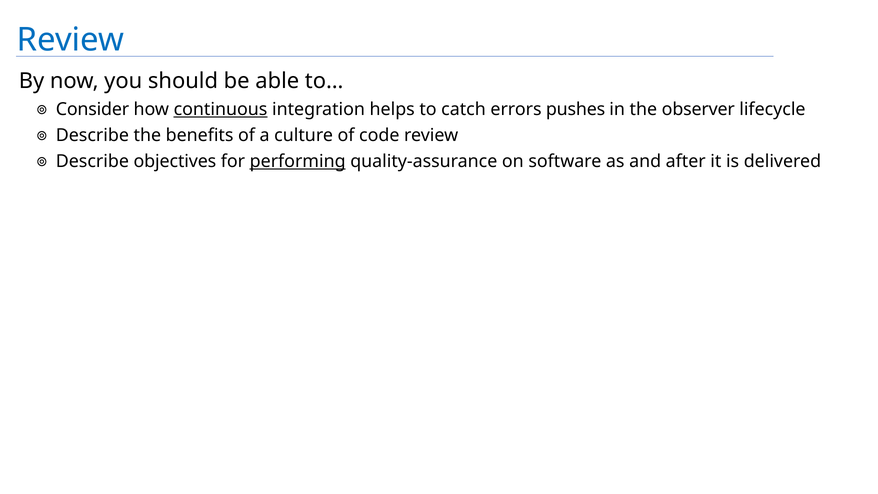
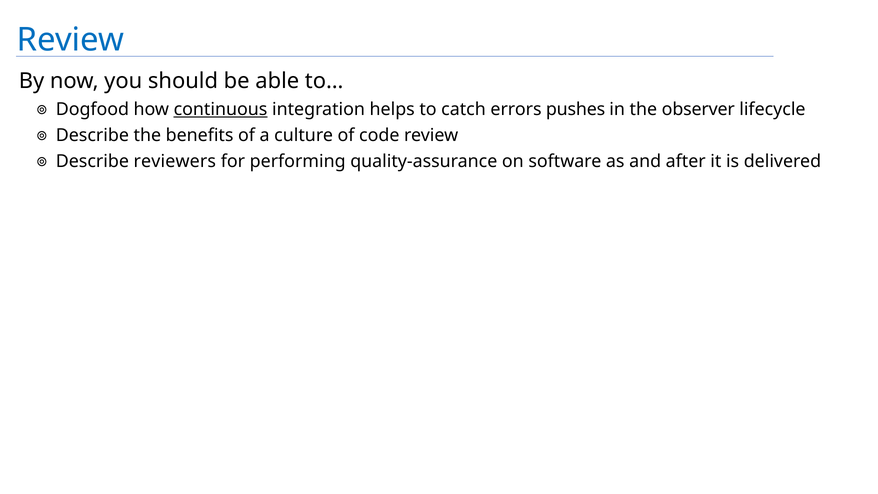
Consider: Consider -> Dogfood (92, 109)
objectives: objectives -> reviewers (175, 161)
performing underline: present -> none (298, 161)
